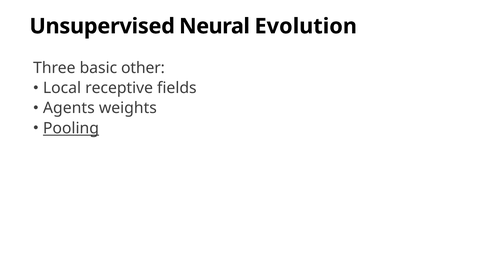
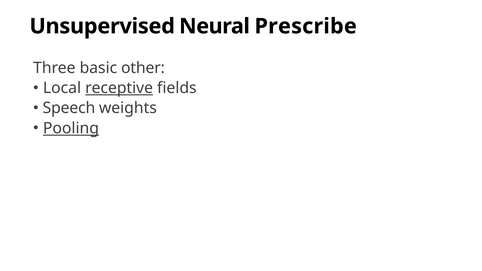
Evolution: Evolution -> Prescribe (306, 26)
receptive underline: none -> present (119, 88)
Agents: Agents -> Speech (69, 108)
